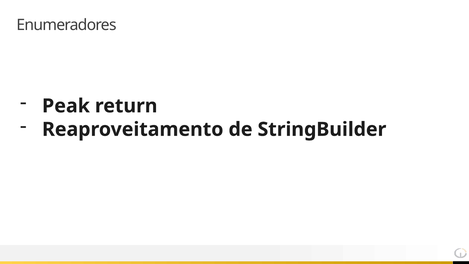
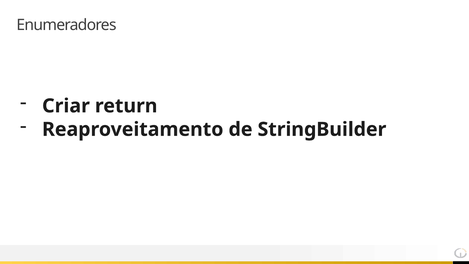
Peak: Peak -> Criar (66, 106)
